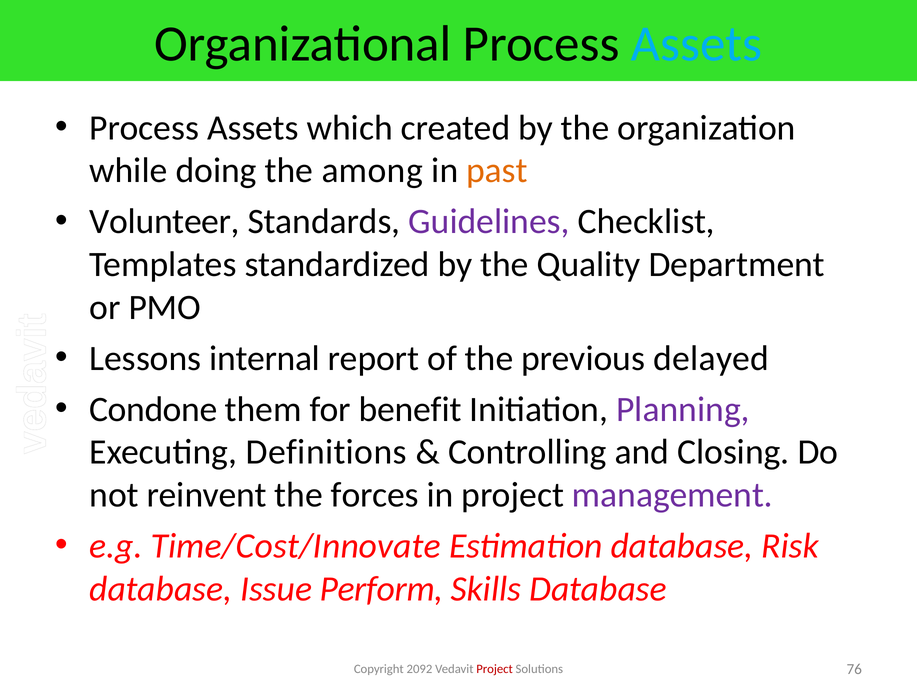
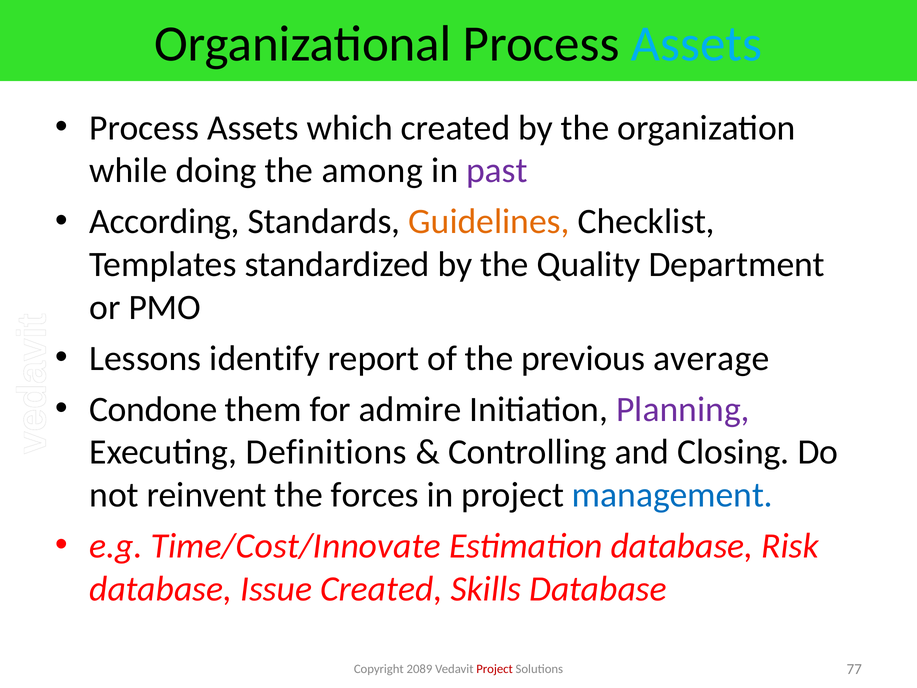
past colour: orange -> purple (497, 171)
Volunteer: Volunteer -> According (165, 222)
Guidelines colour: purple -> orange (489, 222)
internal: internal -> identify (265, 358)
delayed: delayed -> average (711, 358)
benefit: benefit -> admire (410, 409)
management colour: purple -> blue (672, 495)
Issue Perform: Perform -> Created (381, 589)
2092: 2092 -> 2089 (419, 669)
76: 76 -> 77 (854, 669)
